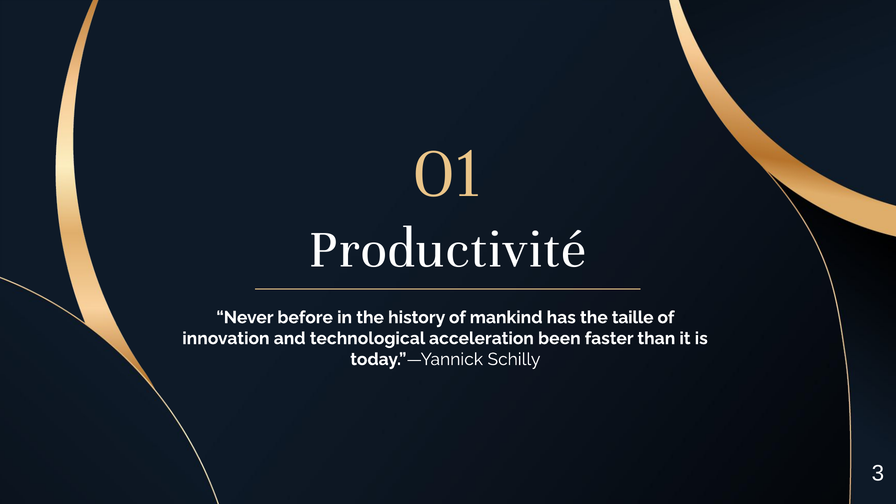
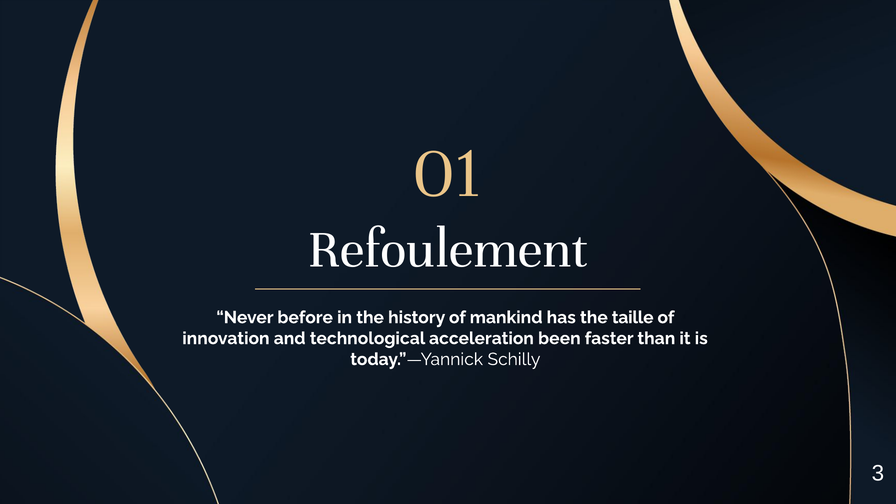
Productivité: Productivité -> Refoulement (448, 248)
